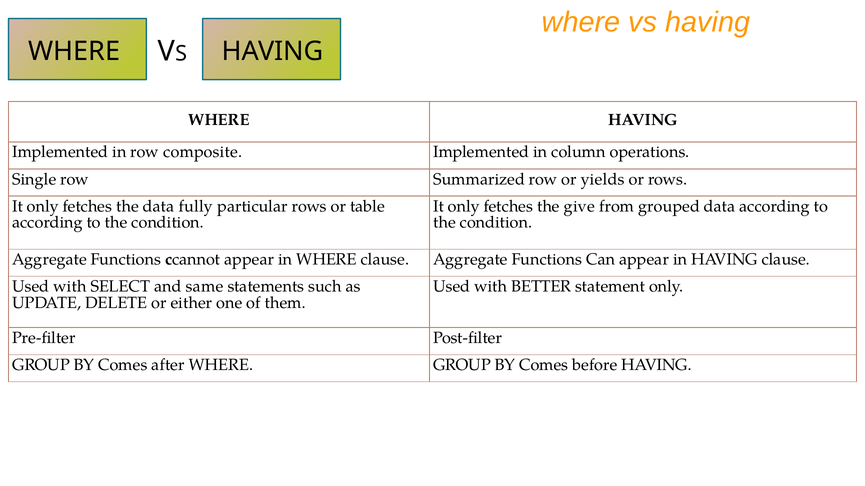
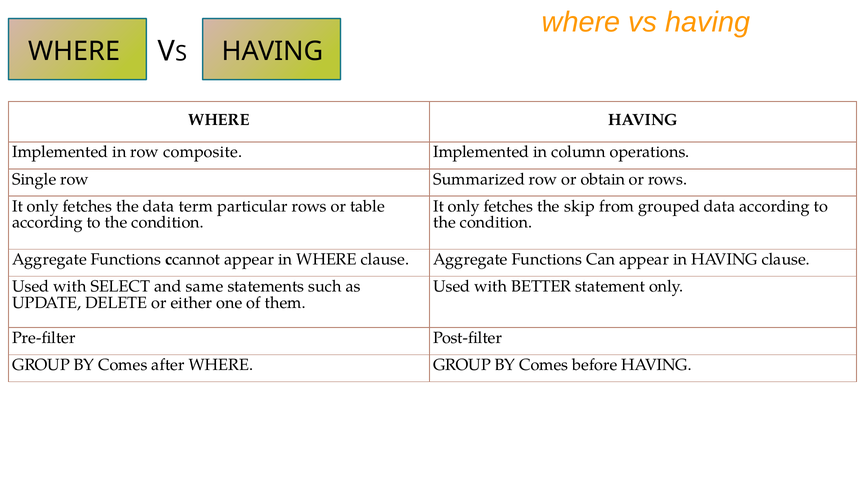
yields: yields -> obtain (603, 179)
fully: fully -> term (196, 206)
give: give -> skip (579, 206)
